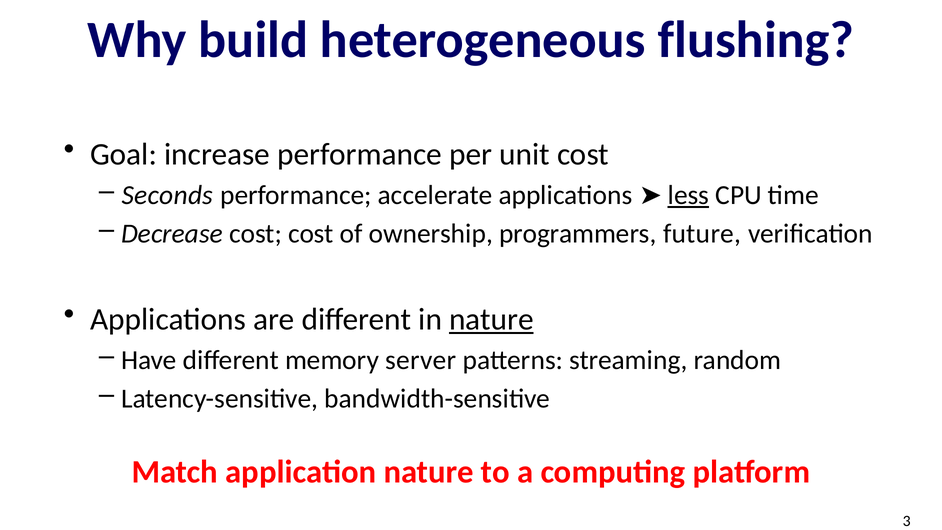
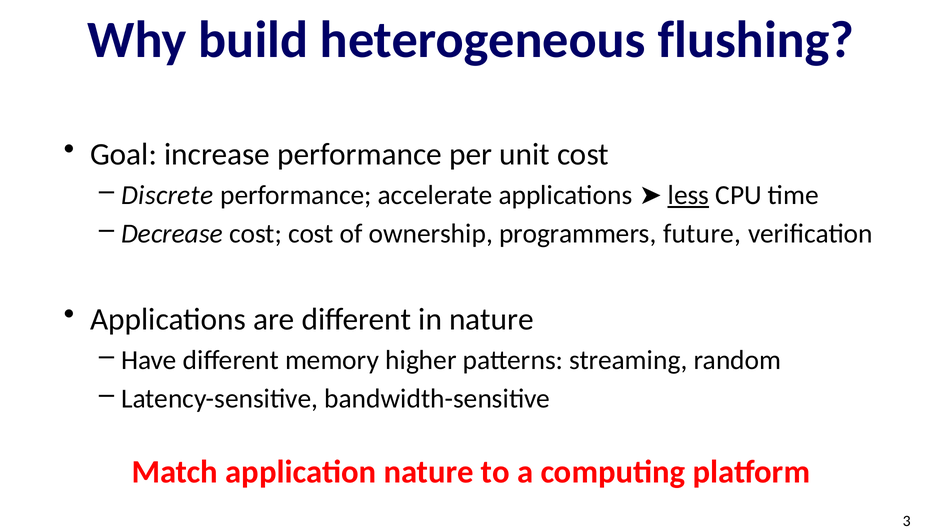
Seconds: Seconds -> Discrete (167, 195)
nature underline: present -> none (491, 319)
server: server -> higher (421, 360)
